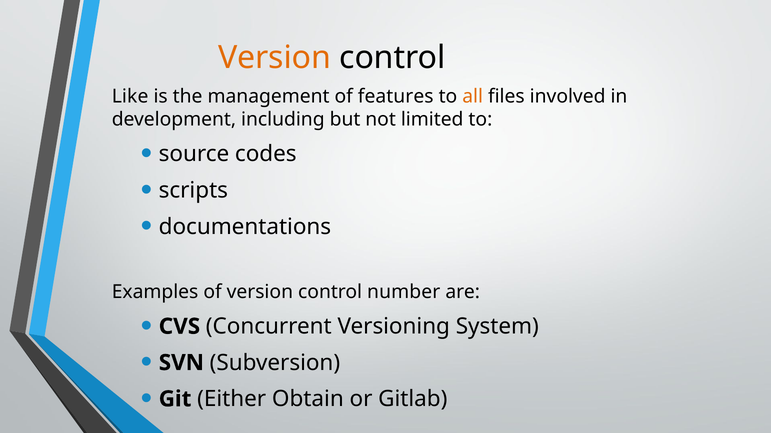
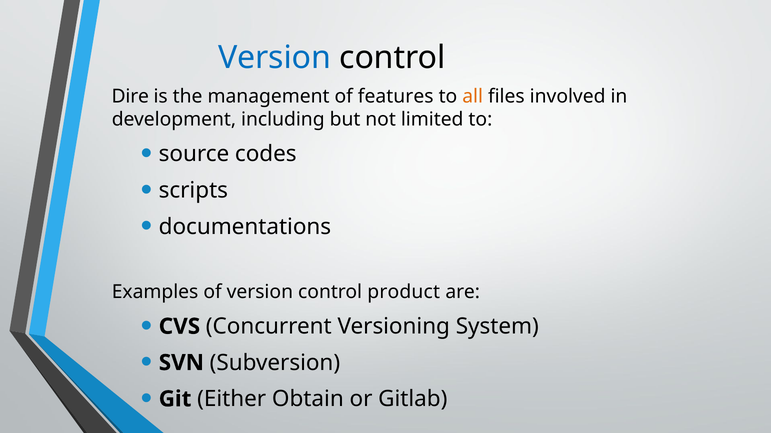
Version colour: orange -> blue (274, 58)
Like: Like -> Dire (130, 97)
number: number -> product (404, 292)
